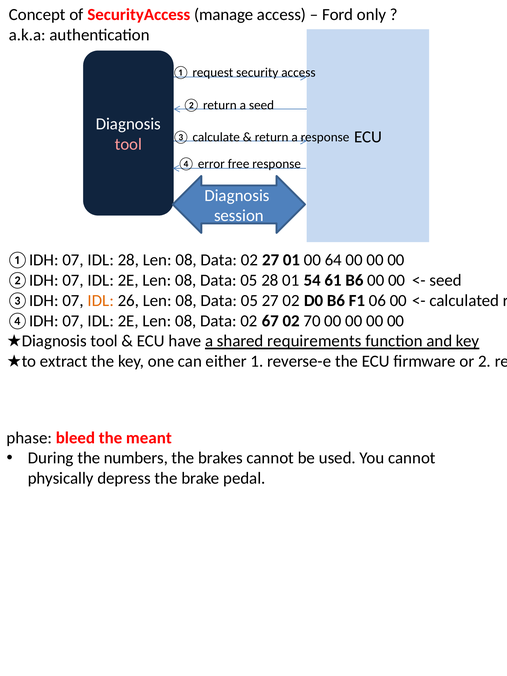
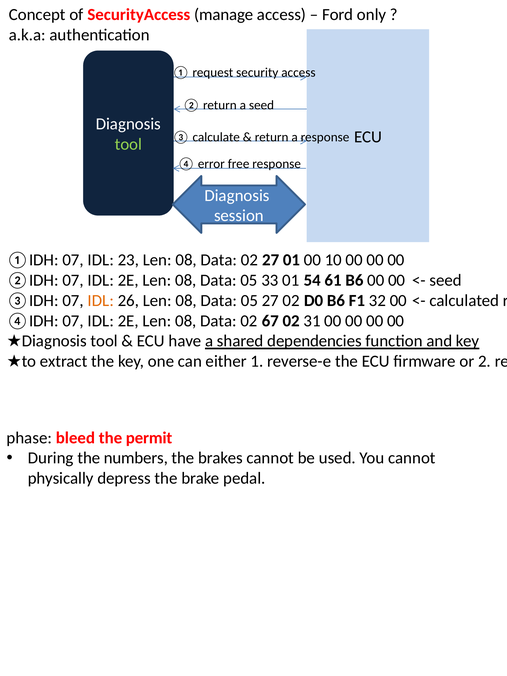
tool colour: pink -> light green (128, 144)
IDL 28: 28 -> 23 (128, 260)
64: 64 -> 10 (333, 260)
05 28: 28 -> 33 (270, 280)
06: 06 -> 32 (378, 301)
70: 70 -> 31 (312, 321)
requirements: requirements -> dependencies (314, 341)
meant: meant -> permit (149, 438)
